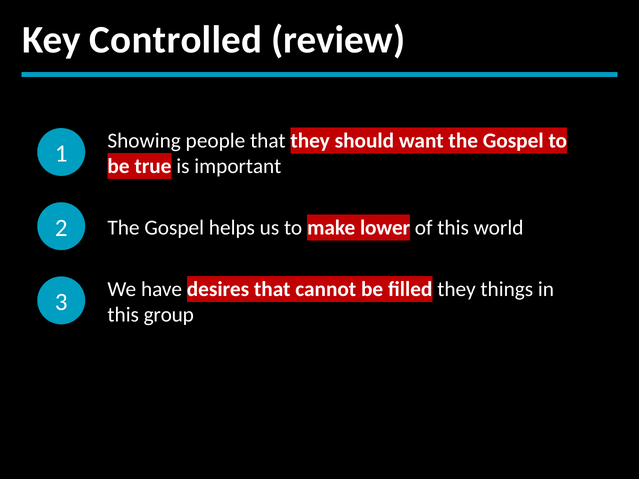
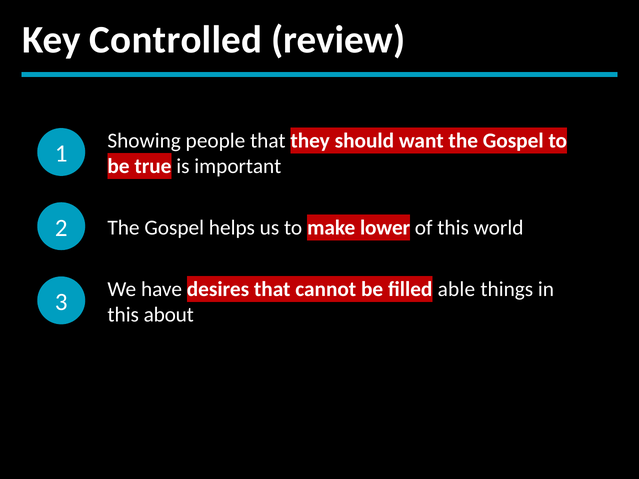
filled they: they -> able (456, 289)
group: group -> about (169, 315)
